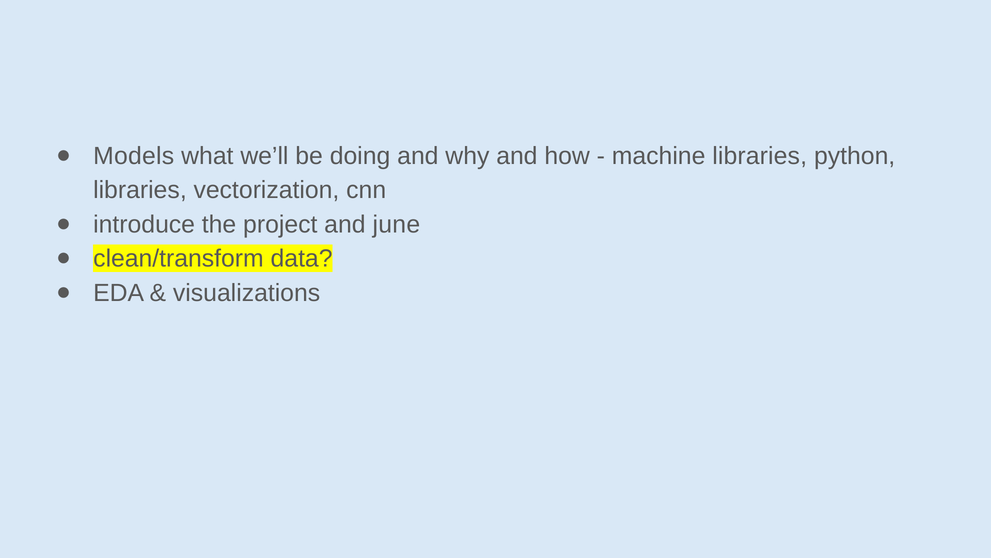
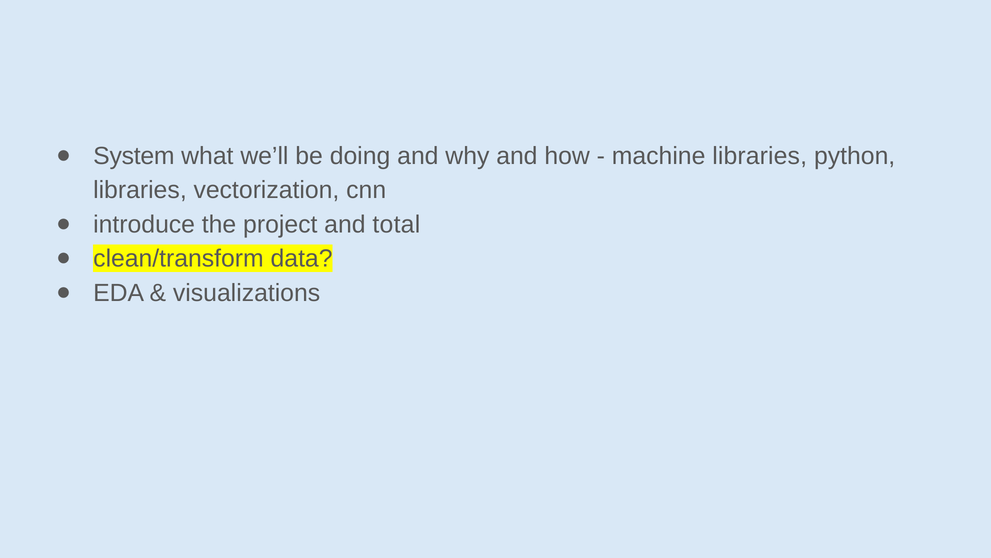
Models: Models -> System (134, 156)
june: june -> total (396, 224)
